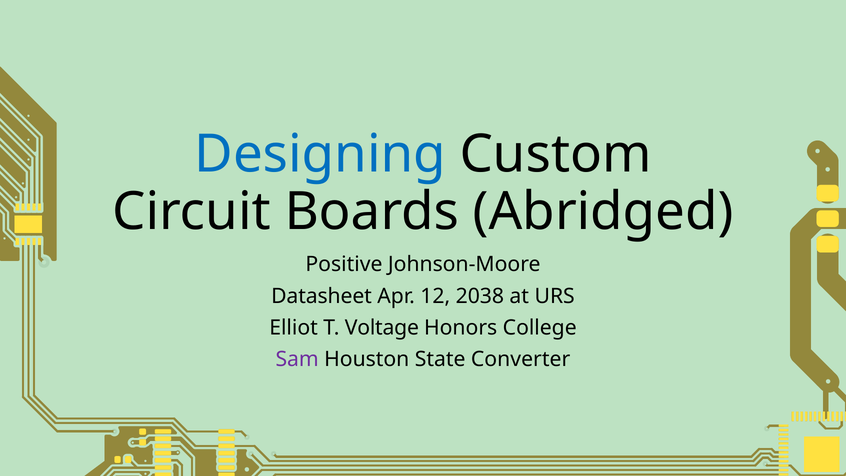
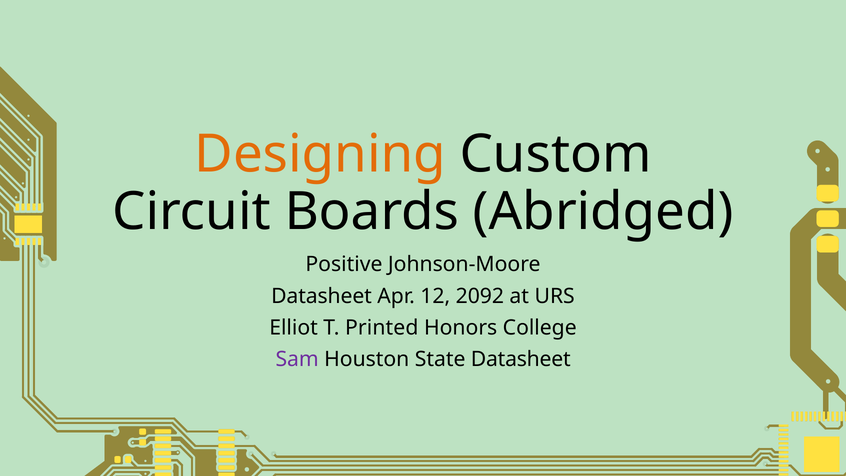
Designing colour: blue -> orange (320, 154)
2038: 2038 -> 2092 (480, 296)
Voltage: Voltage -> Printed (382, 328)
State Converter: Converter -> Datasheet (521, 359)
